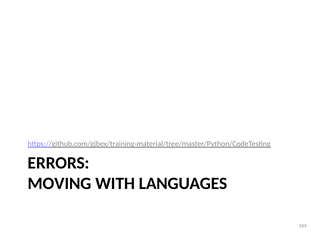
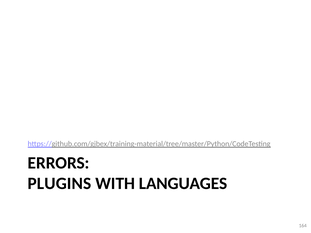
MOVING: MOVING -> PLUGINS (59, 184)
